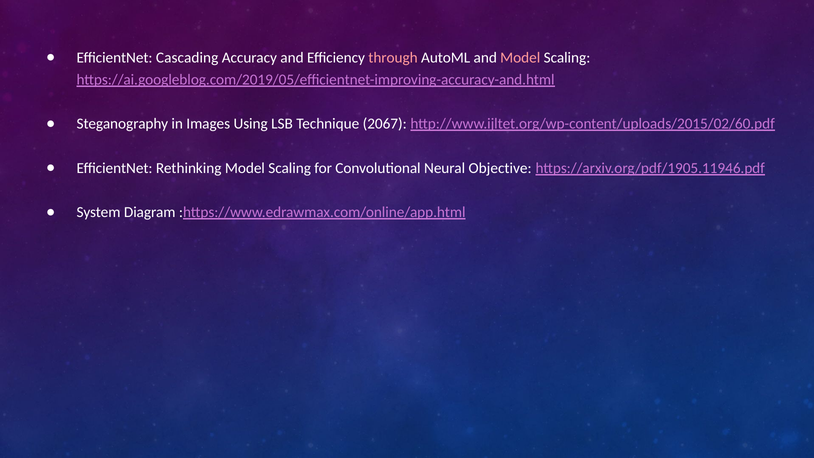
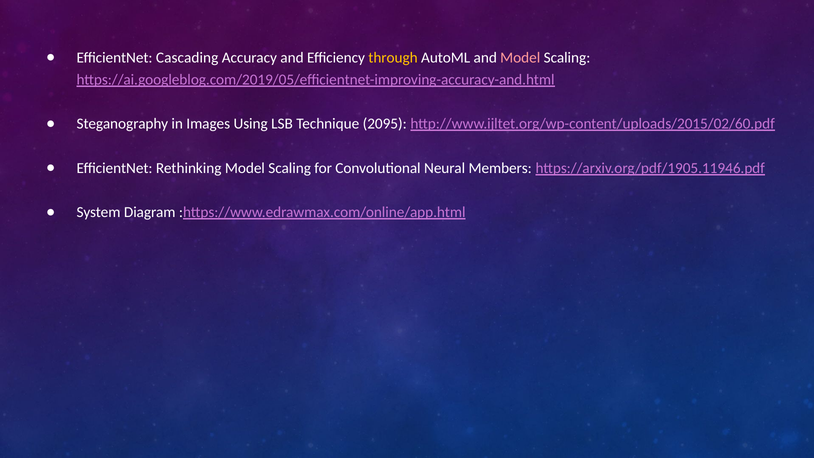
through colour: pink -> yellow (393, 58)
2067: 2067 -> 2095 (385, 124)
Objective: Objective -> Members (500, 168)
